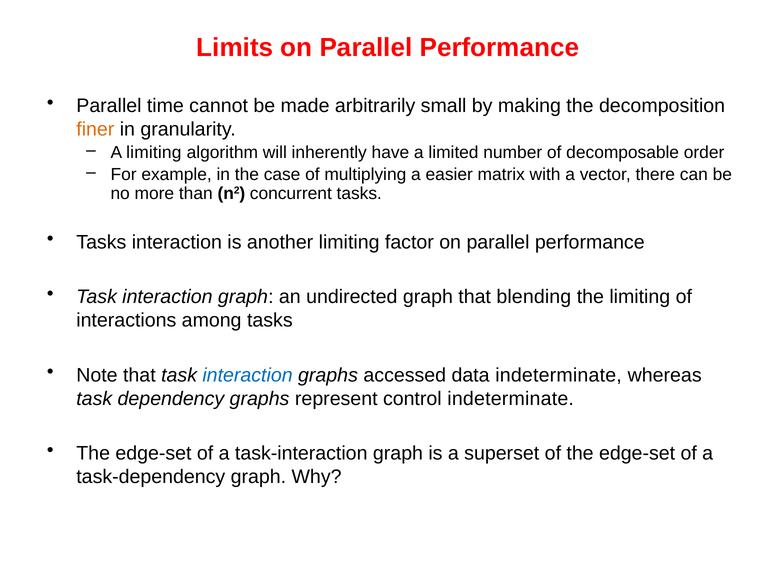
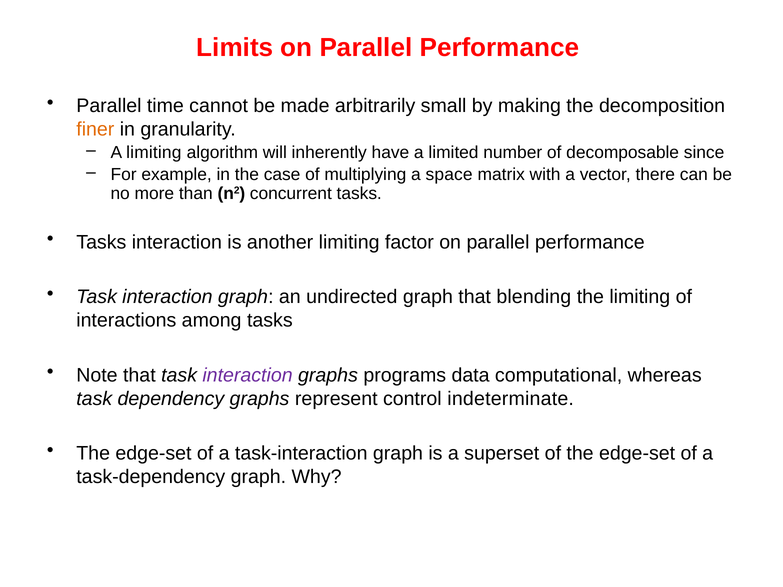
order: order -> since (704, 152)
easier: easier -> space (449, 175)
interaction colour: blue -> purple (248, 375)
accessed: accessed -> programs (405, 375)
data indeterminate: indeterminate -> computational (559, 375)
